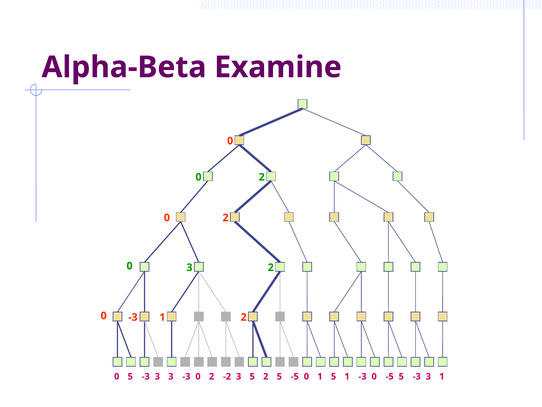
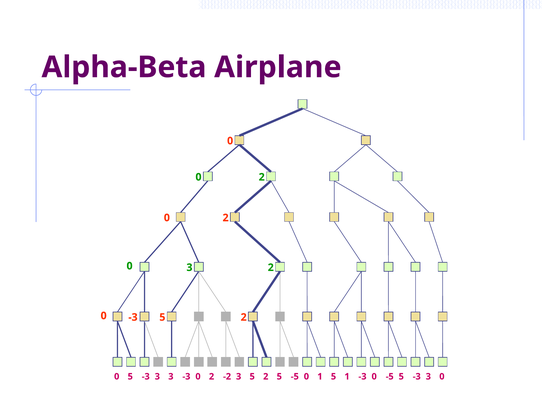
Examine: Examine -> Airplane (278, 67)
1: 1 -> 5 (162, 317)
1: 1 -> 0 (442, 376)
